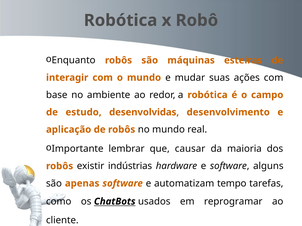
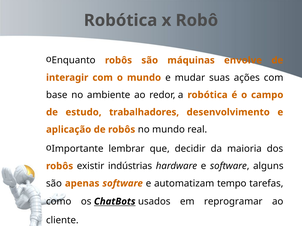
esteiras: esteiras -> envolve (243, 60)
desenvolvidas: desenvolvidas -> trabalhadores (144, 112)
causar: causar -> decidir (190, 149)
